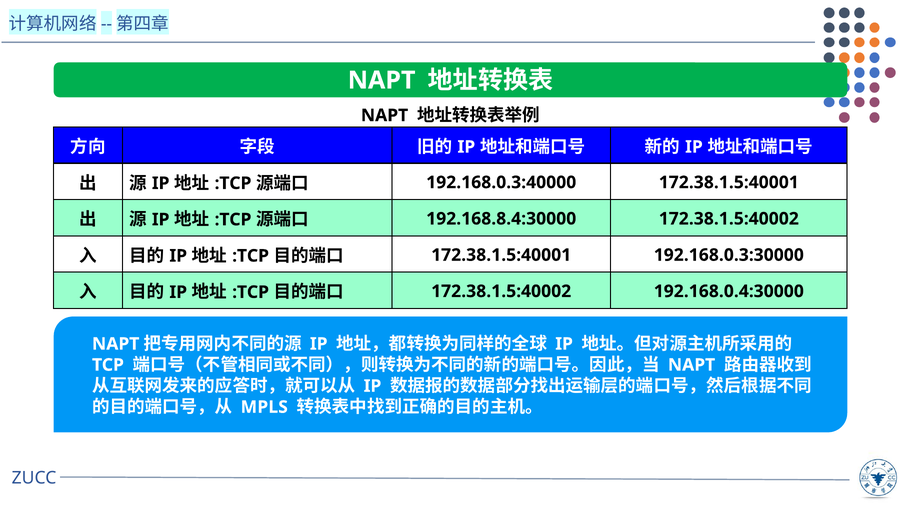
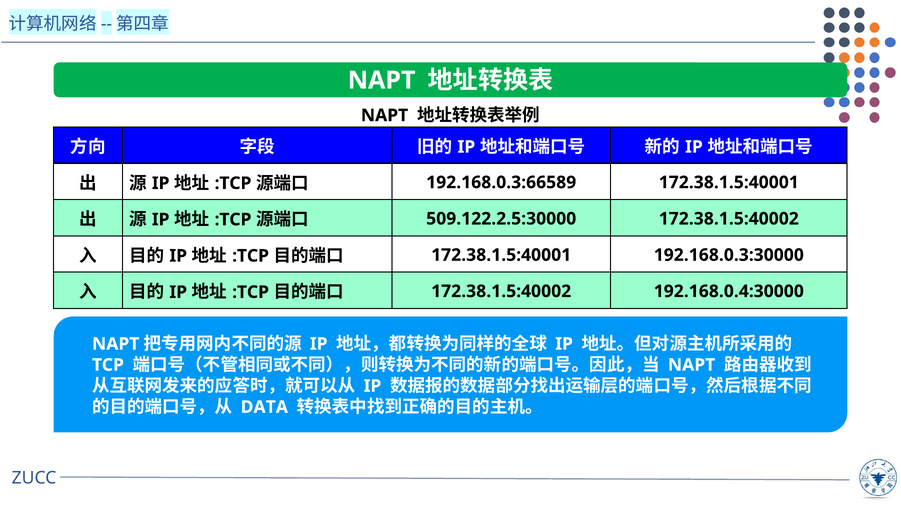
192.168.0.3:40000: 192.168.0.3:40000 -> 192.168.0.3:66589 (501, 182)
192.168.8.4:30000: 192.168.8.4:30000 -> 509.122.2.5:30000 (501, 219)
MPLS: MPLS -> DATA (264, 407)
